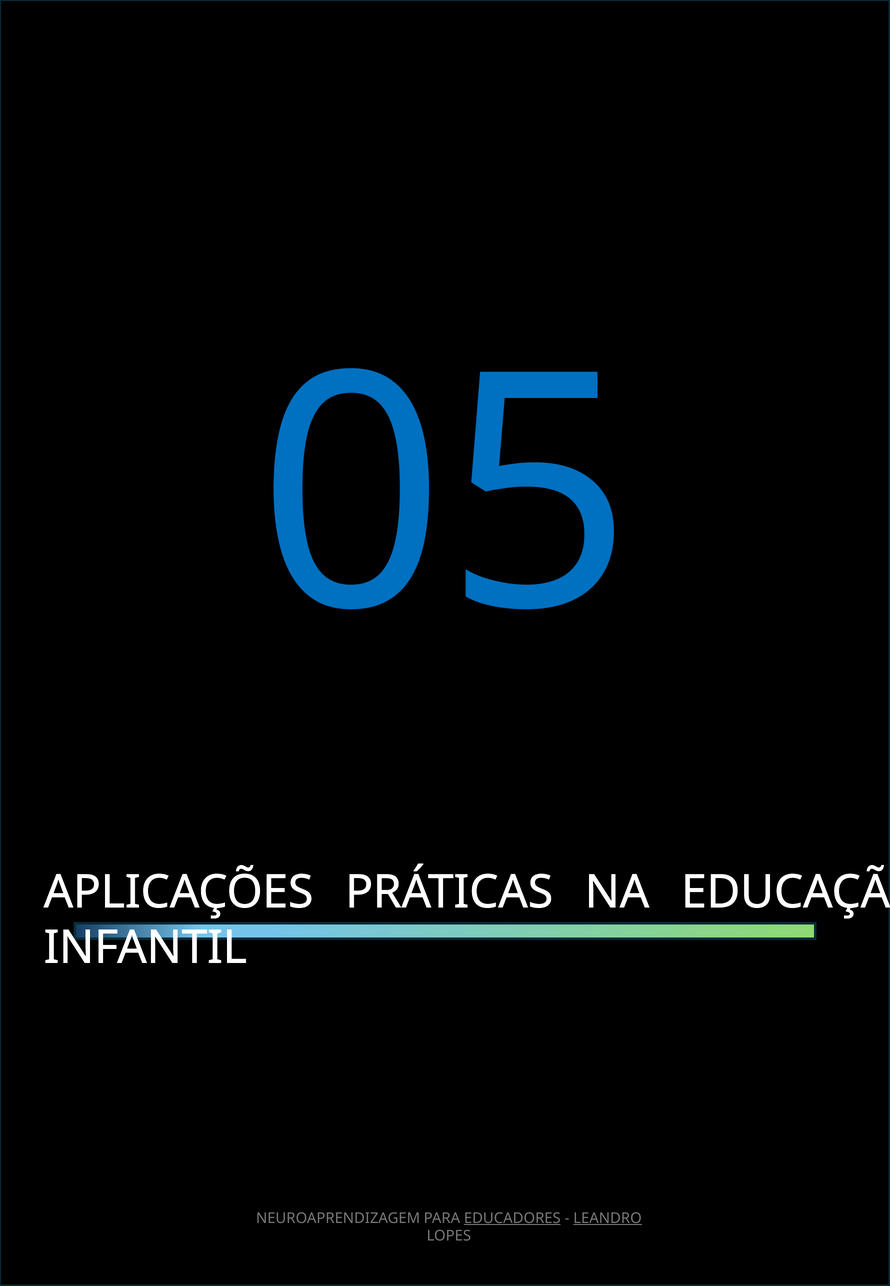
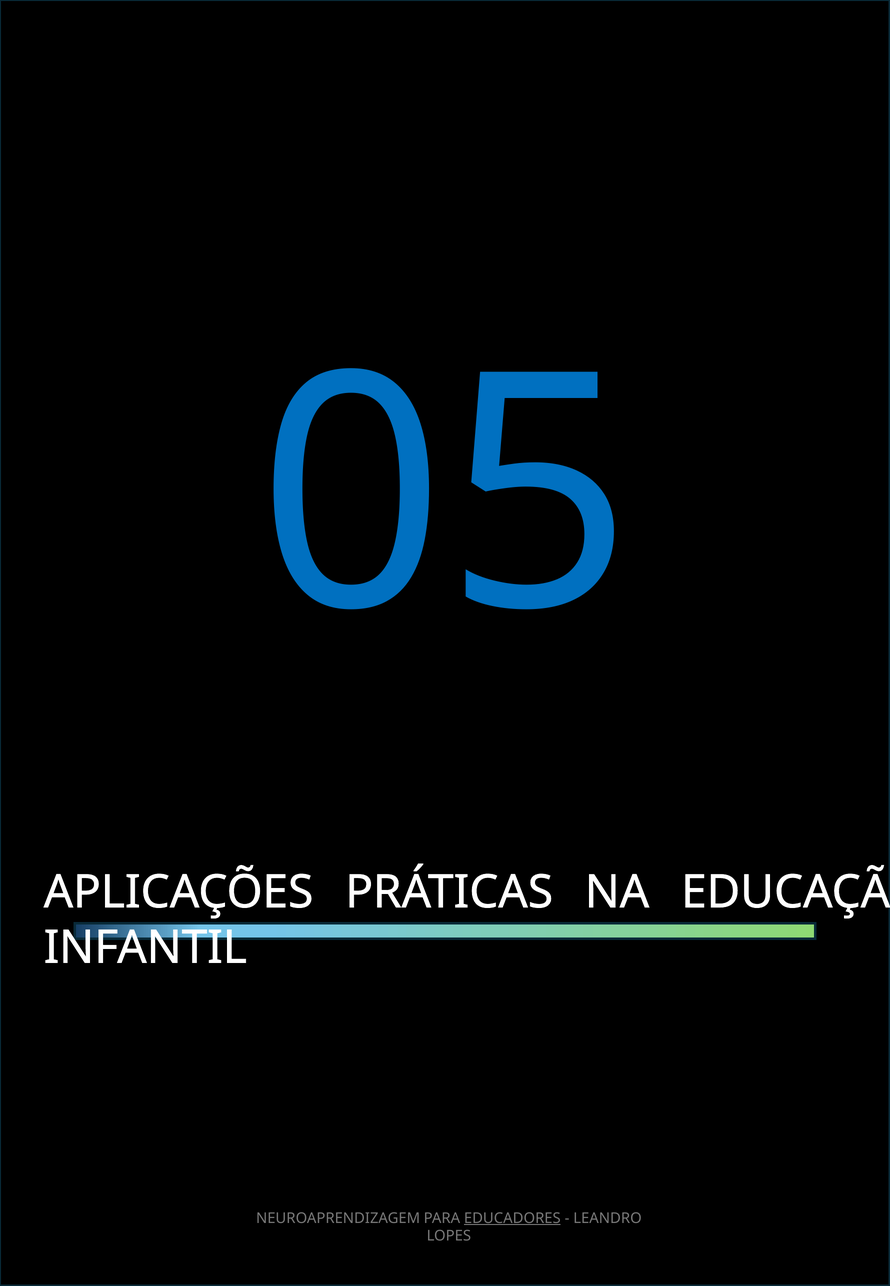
LEANDRO underline: present -> none (608, 1218)
